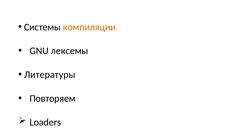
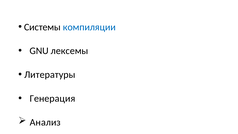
компиляции colour: orange -> blue (89, 27)
Повторяем: Повторяем -> Генерация (52, 98)
Loaders: Loaders -> Анализ (45, 122)
